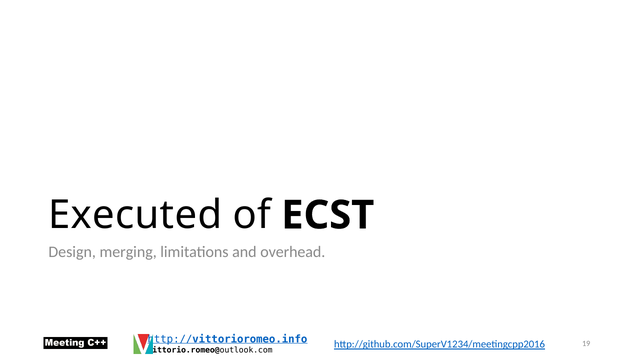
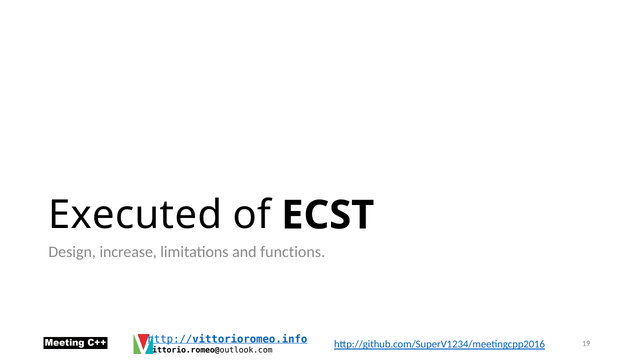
merging: merging -> increase (128, 251)
overhead: overhead -> functions (293, 251)
